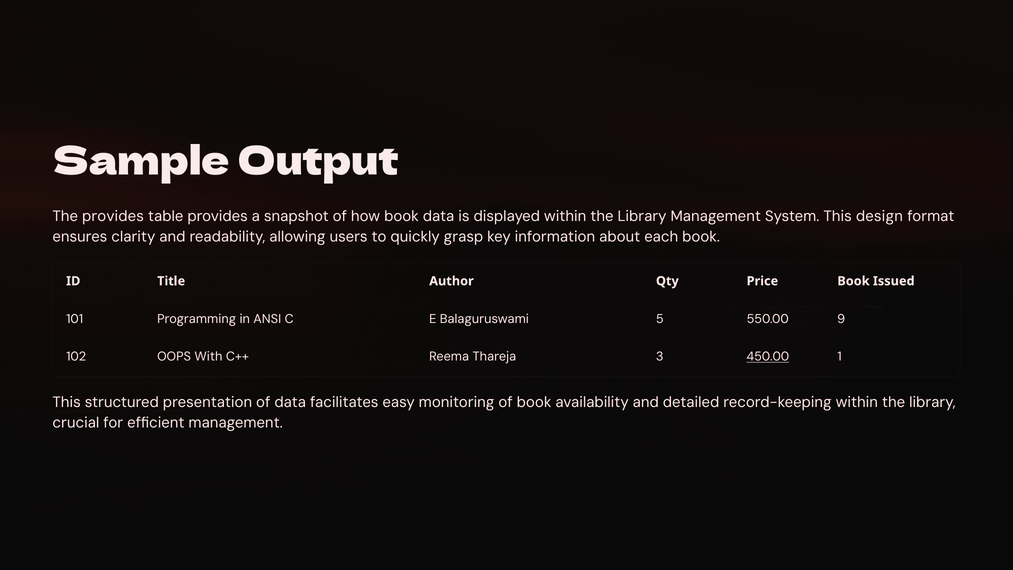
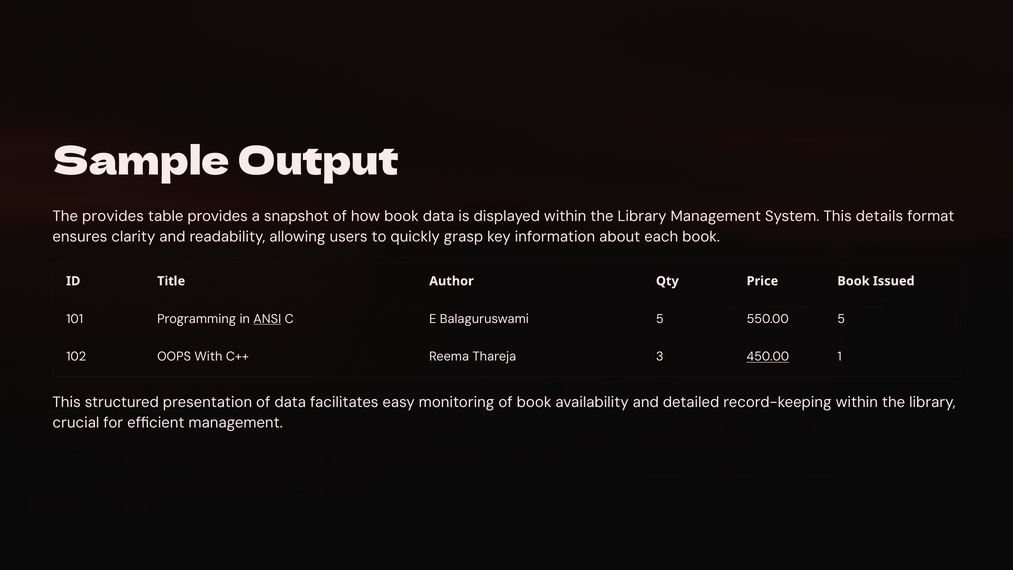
design: design -> details (879, 216)
ANSI underline: none -> present (267, 319)
550.00 9: 9 -> 5 (841, 319)
